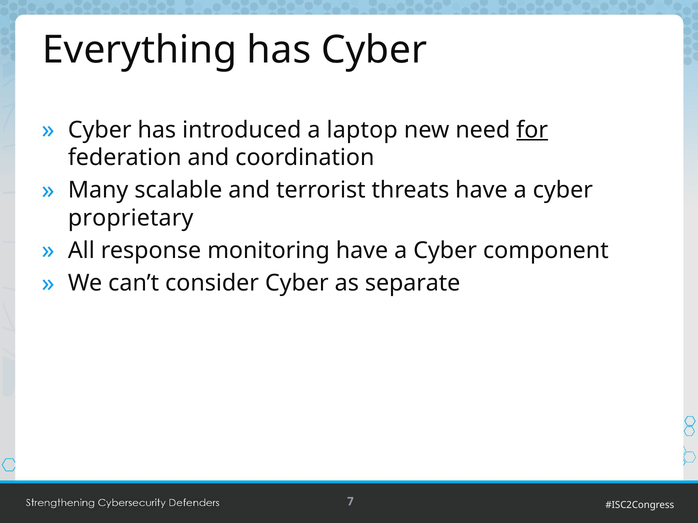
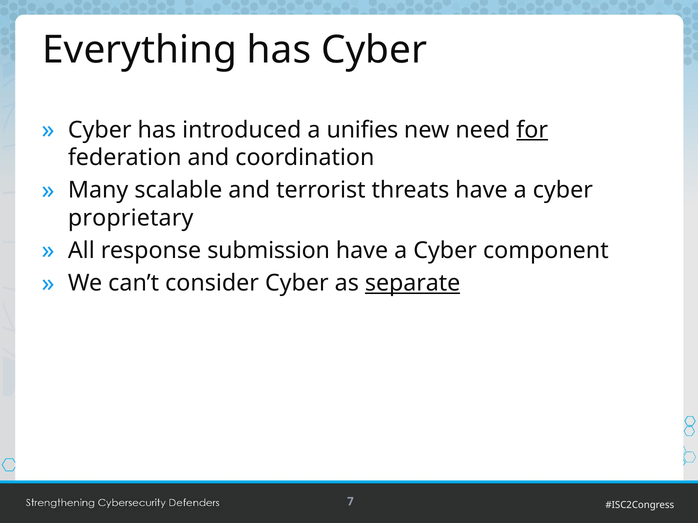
laptop: laptop -> unifies (362, 130)
monitoring: monitoring -> submission (269, 251)
separate underline: none -> present (413, 284)
